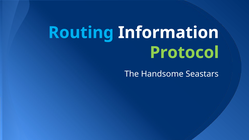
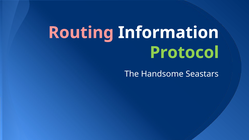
Routing colour: light blue -> pink (81, 33)
